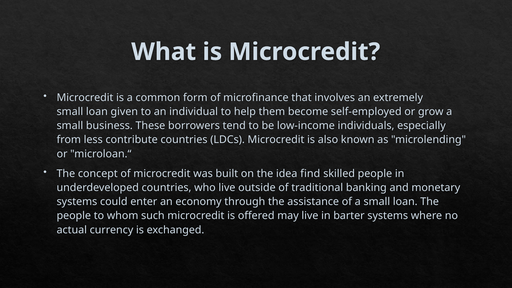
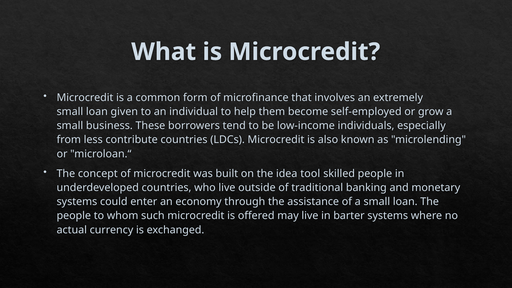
find: find -> tool (310, 174)
